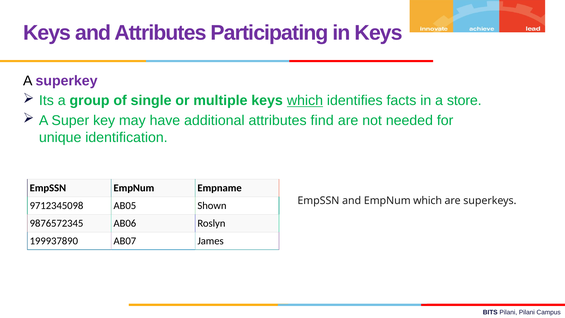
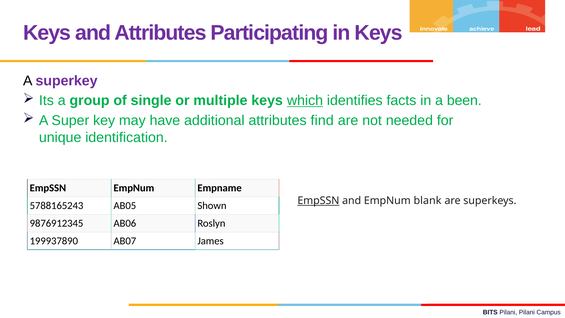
store: store -> been (464, 101)
EmpSSN underline: none -> present (318, 201)
EmpNum which: which -> blank (428, 201)
9712345098: 9712345098 -> 5788165243 (57, 206)
9876572345: 9876572345 -> 9876912345 (57, 223)
